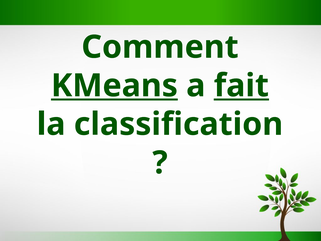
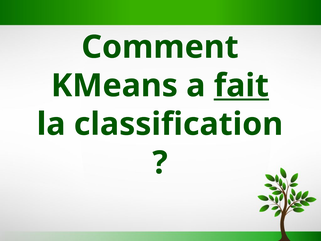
KMeans underline: present -> none (114, 86)
